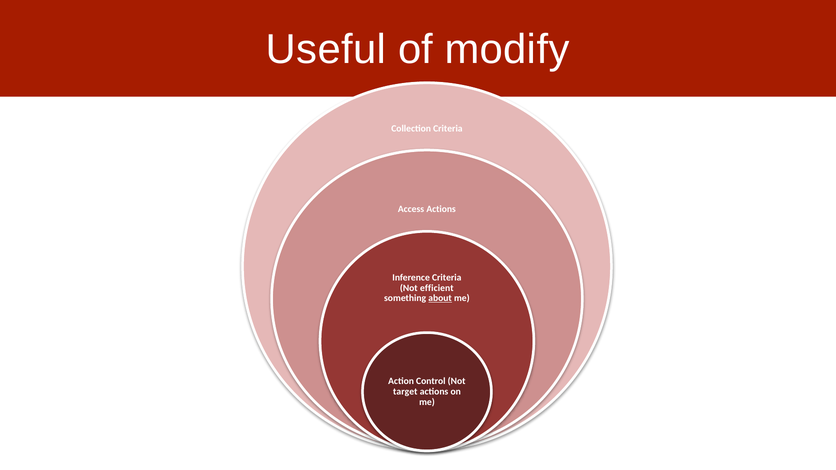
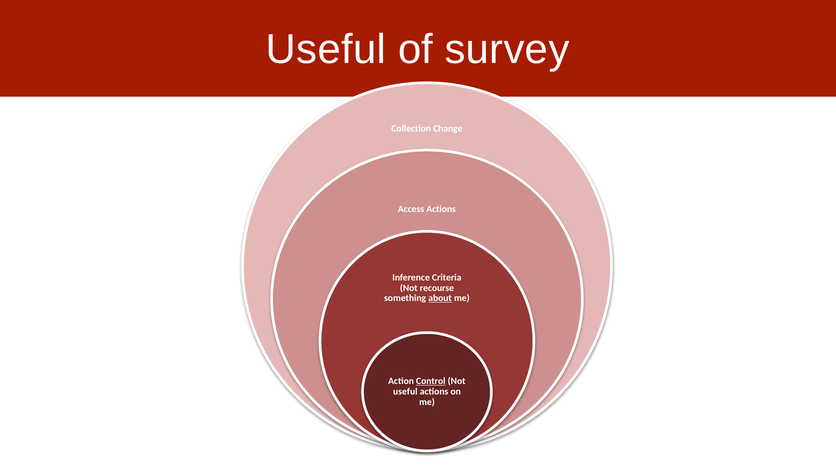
modify: modify -> survey (507, 49)
Collection Criteria: Criteria -> Change (448, 129)
efficient: efficient -> recourse (437, 288)
Control underline: none -> present (431, 382)
target: target -> useful (405, 392)
